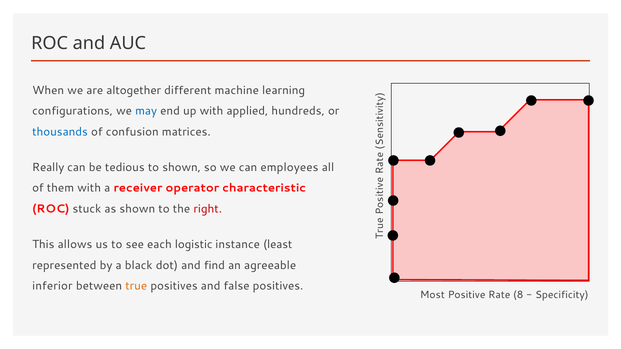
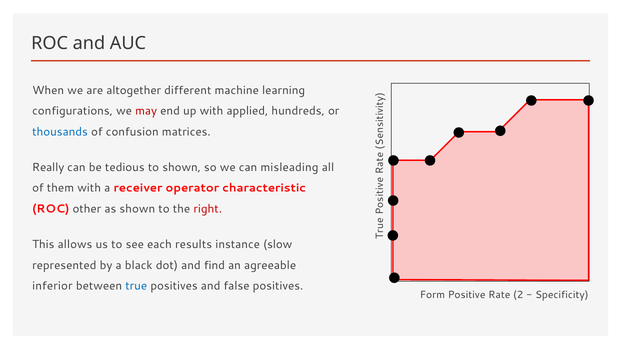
may colour: blue -> red (146, 111)
employees: employees -> misleading (289, 167)
stuck: stuck -> other (87, 209)
logistic: logistic -> results (194, 244)
least: least -> slow (278, 244)
true colour: orange -> blue (136, 286)
Most: Most -> Form (432, 295)
8: 8 -> 2 (518, 295)
